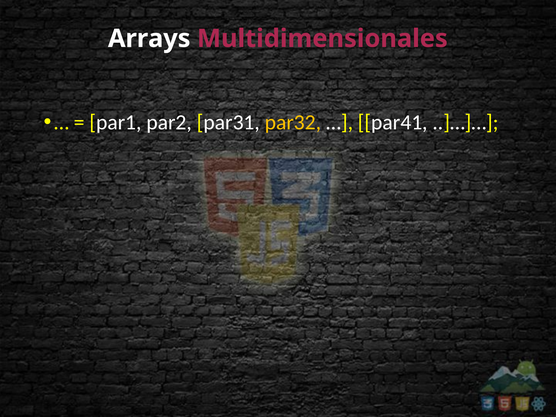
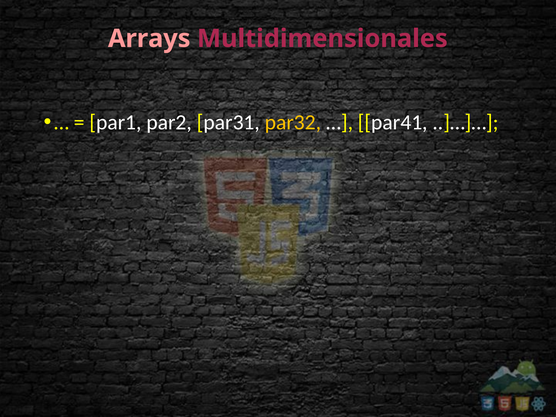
Arrays colour: white -> pink (149, 39)
